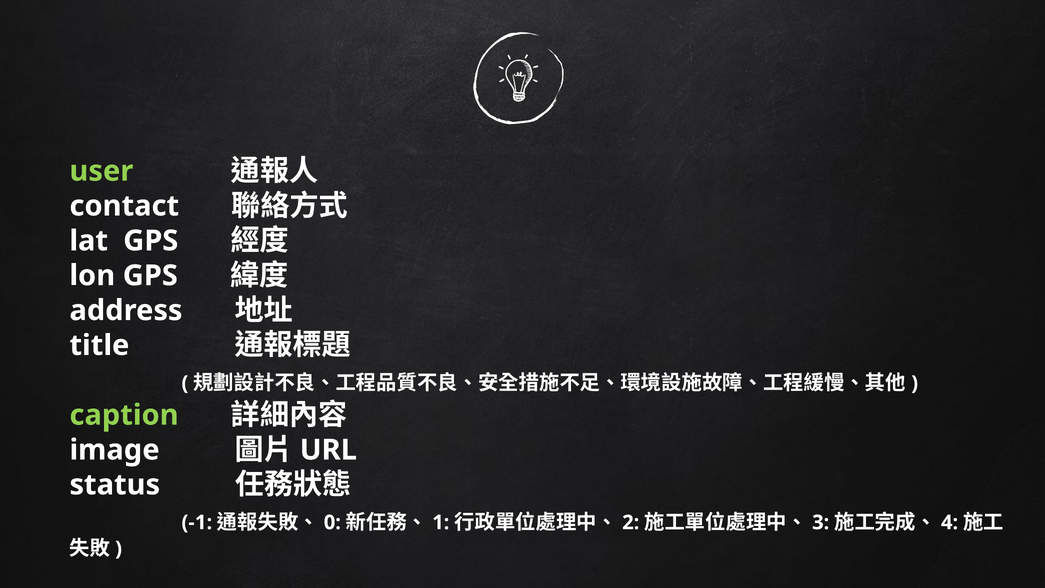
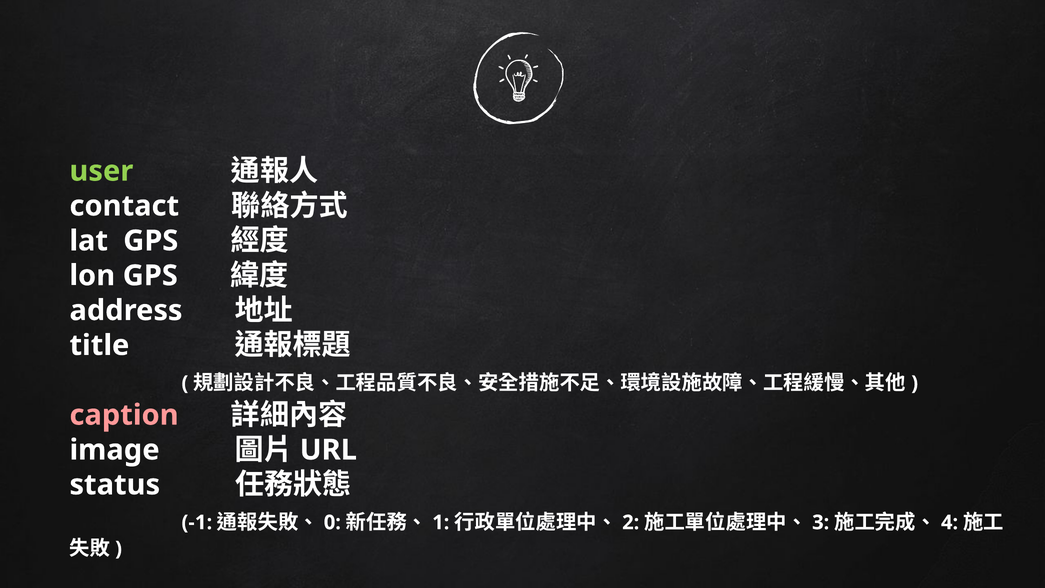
caption colour: light green -> pink (124, 415)
